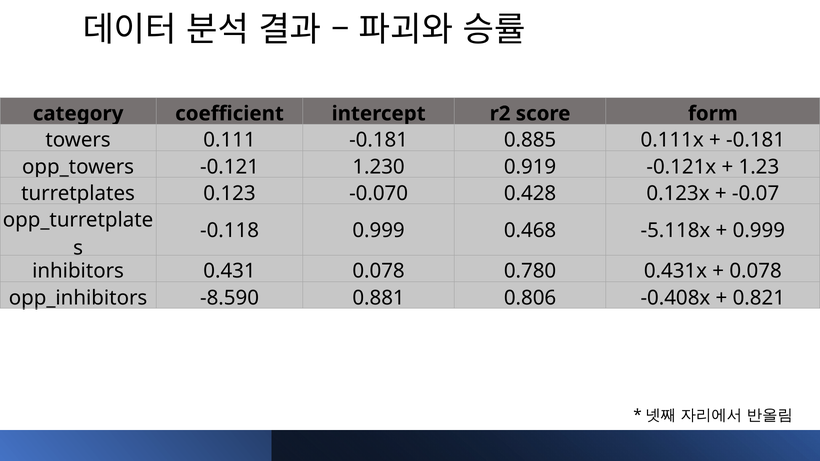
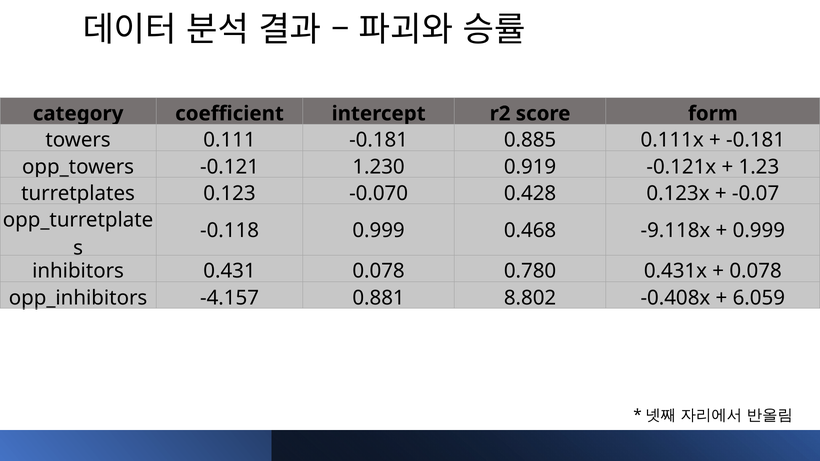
-5.118x: -5.118x -> -9.118x (675, 231)
-8.590: -8.590 -> -4.157 (230, 298)
0.806: 0.806 -> 8.802 (530, 298)
0.821: 0.821 -> 6.059 (759, 298)
